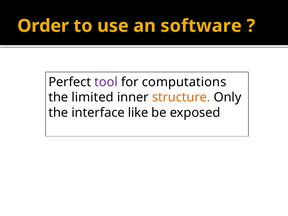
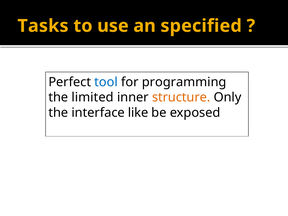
Order: Order -> Tasks (43, 26)
software: software -> specified (201, 26)
tool colour: purple -> blue (106, 82)
computations: computations -> programming (184, 82)
